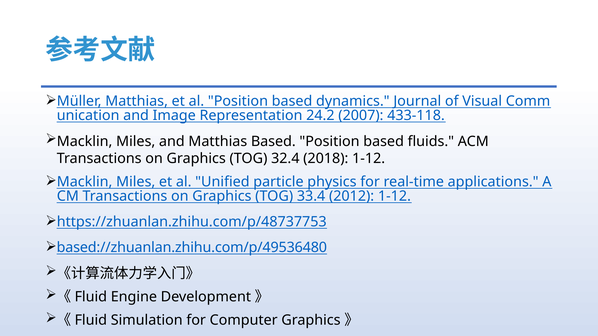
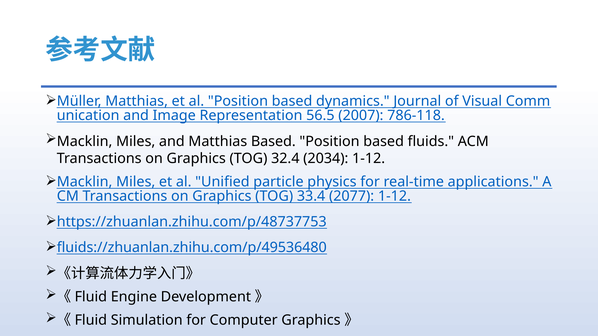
24.2: 24.2 -> 56.5 (320, 116)
433-118: 433-118 -> 786-118 (416, 116)
2018: 2018 -> 2034 (326, 159)
2012: 2012 -> 2077 (352, 196)
based://zhuanlan.zhihu.com/p/49536480: based://zhuanlan.zhihu.com/p/49536480 -> fluids://zhuanlan.zhihu.com/p/49536480 (192, 248)
